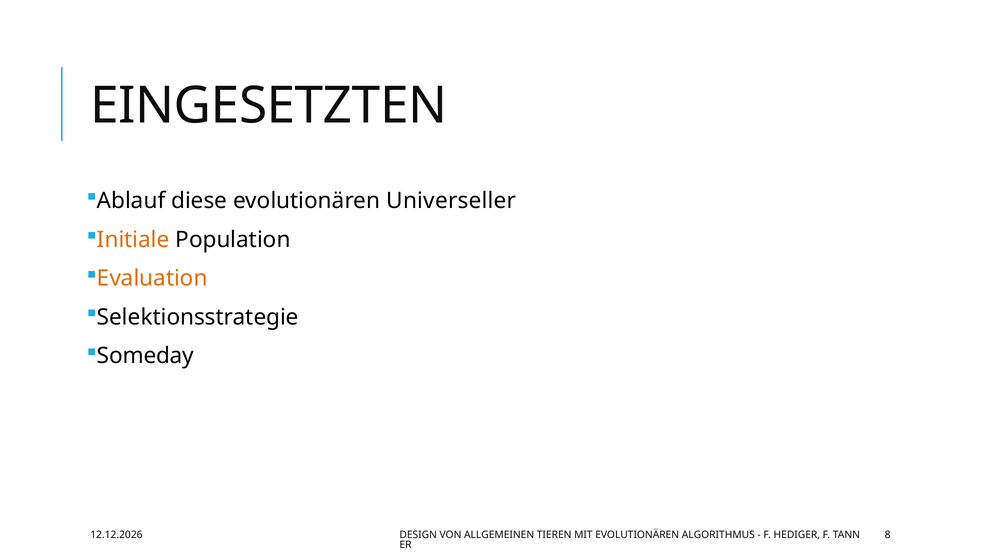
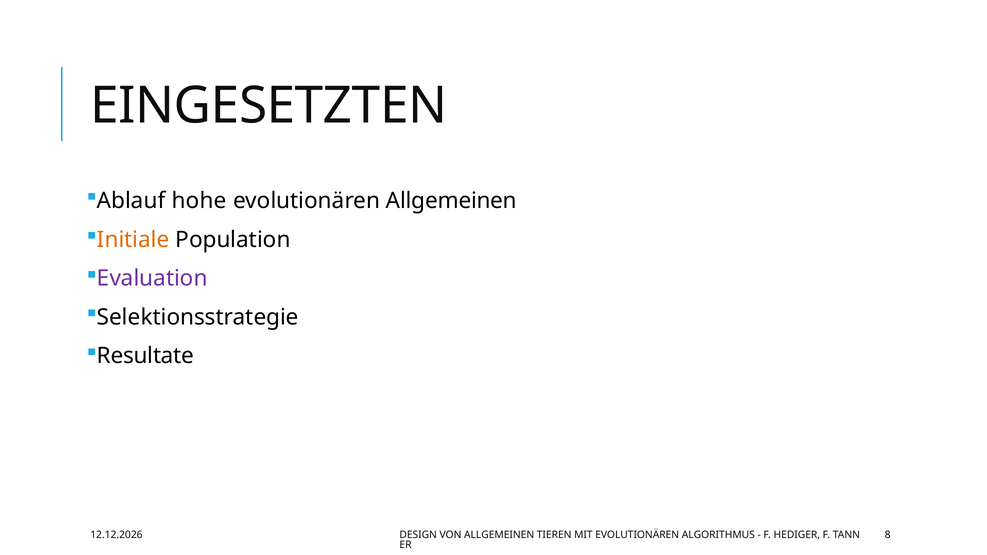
diese: diese -> hohe (199, 201)
evolutionären Universeller: Universeller -> Allgemeinen (451, 201)
Evaluation colour: orange -> purple (152, 278)
Someday: Someday -> Resultate (145, 356)
